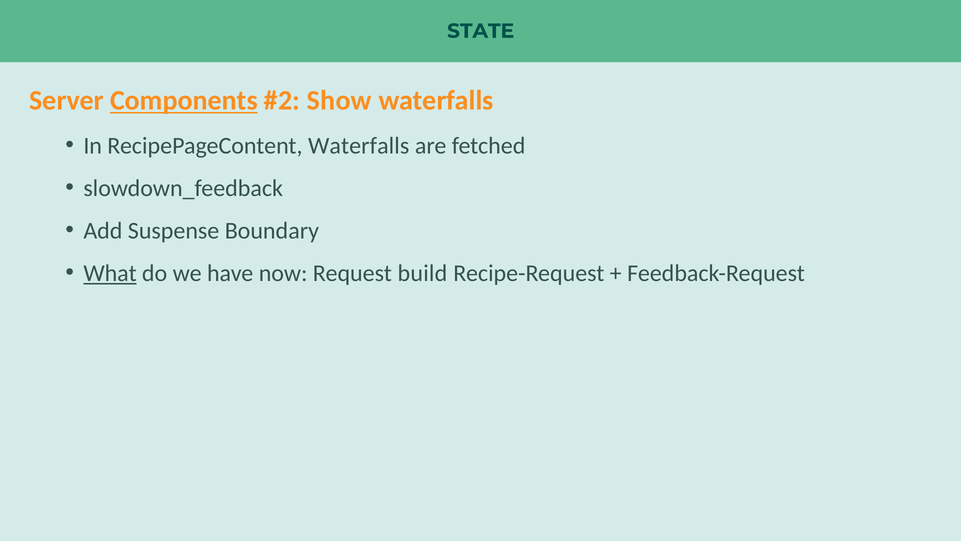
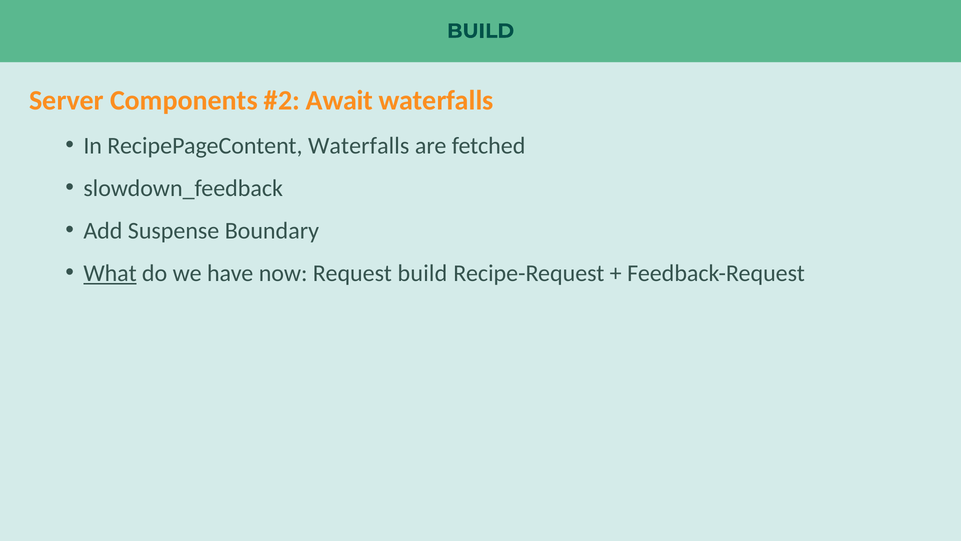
STATE: STATE -> BUILD (481, 31)
Components underline: present -> none (184, 101)
Show: Show -> Await (339, 101)
